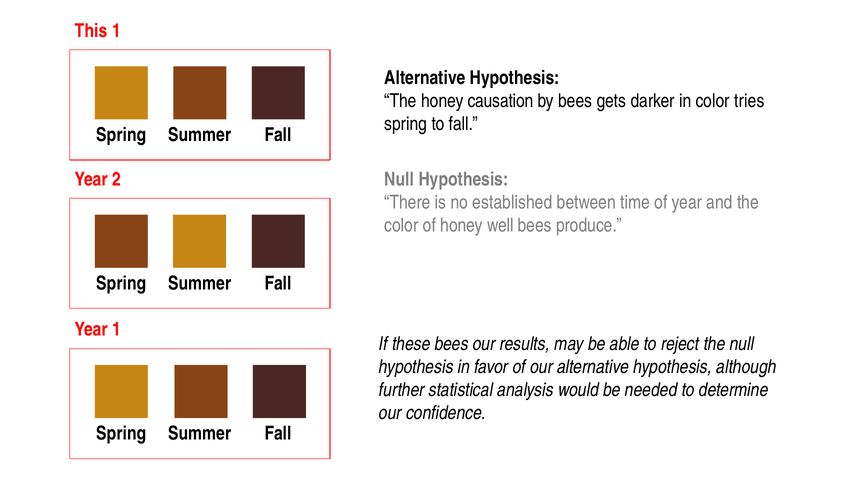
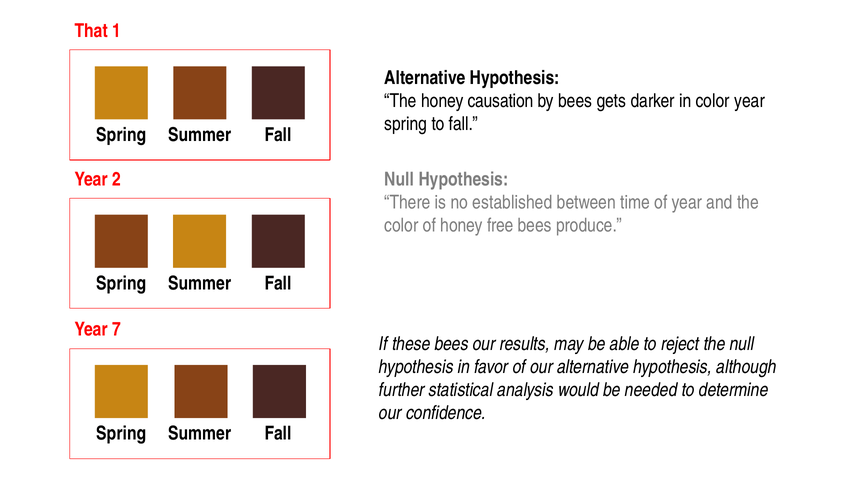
This: This -> That (91, 31)
color tries: tries -> year (750, 101)
well: well -> free (500, 225)
Year 1: 1 -> 7 (117, 329)
